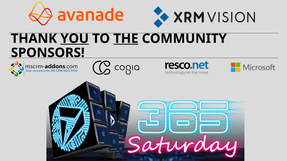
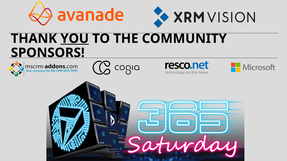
THE underline: present -> none (126, 39)
